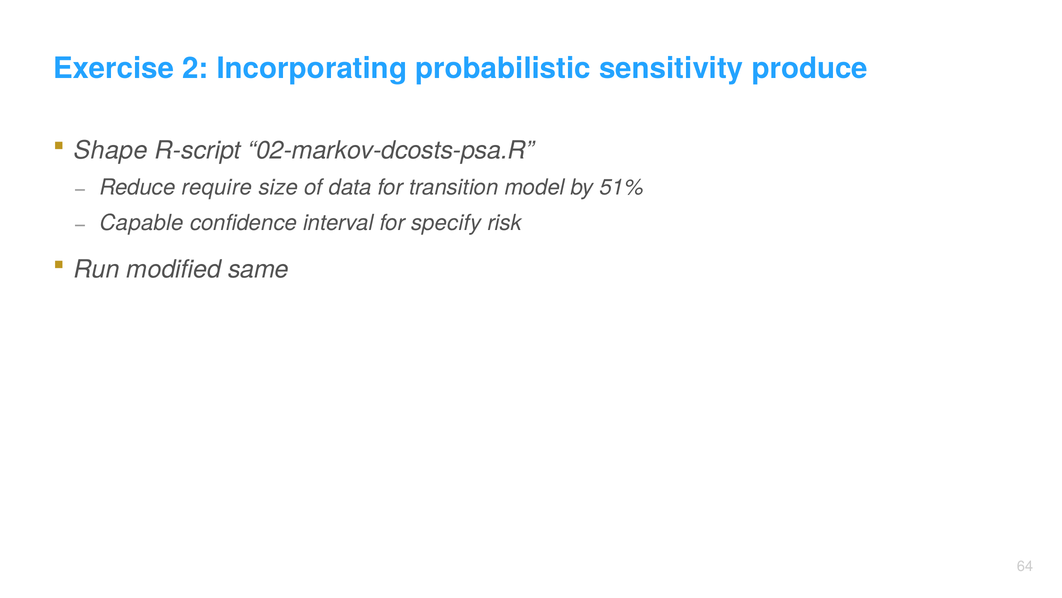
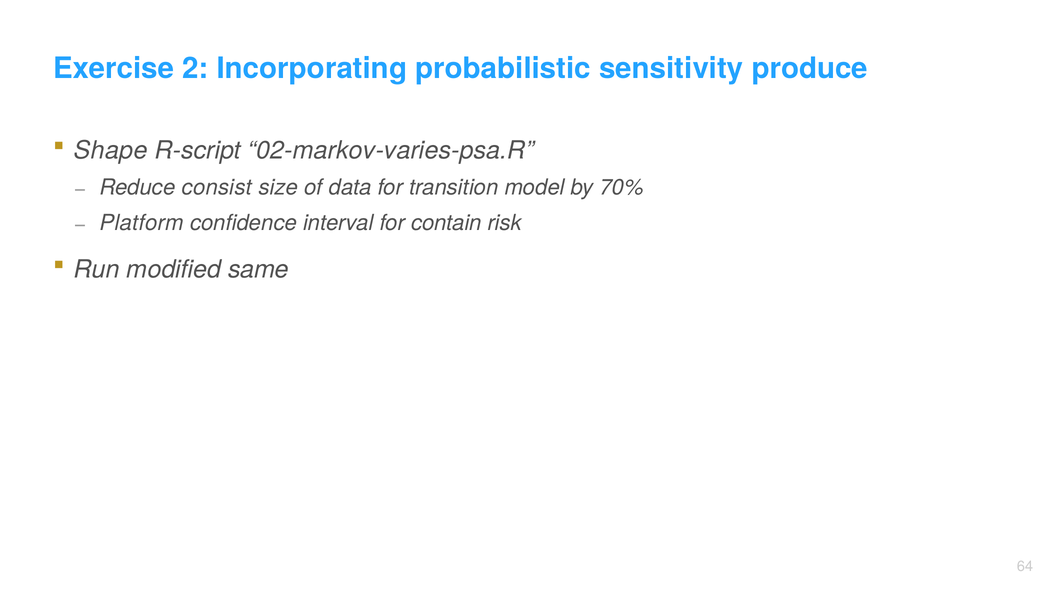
02-markov-dcosts-psa.R: 02-markov-dcosts-psa.R -> 02-markov-varies-psa.R (391, 150)
require: require -> consist (217, 187)
51%: 51% -> 70% (622, 187)
Capable: Capable -> Platform (142, 223)
specify: specify -> contain (446, 223)
